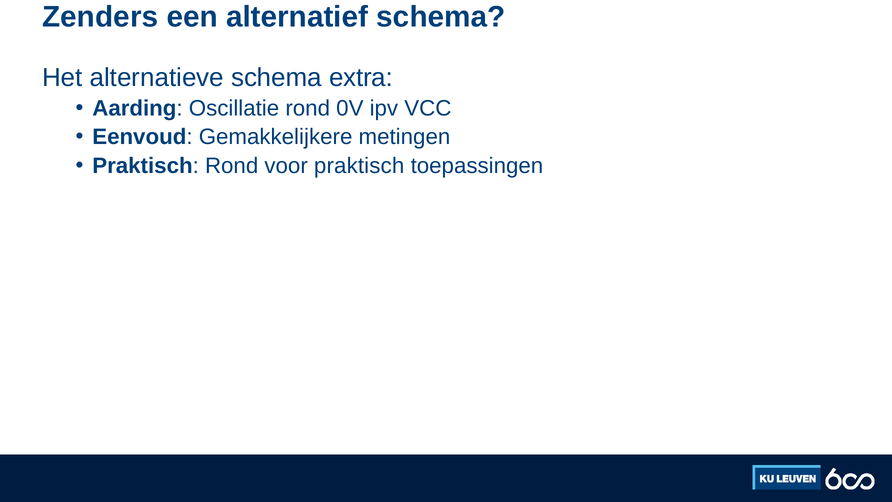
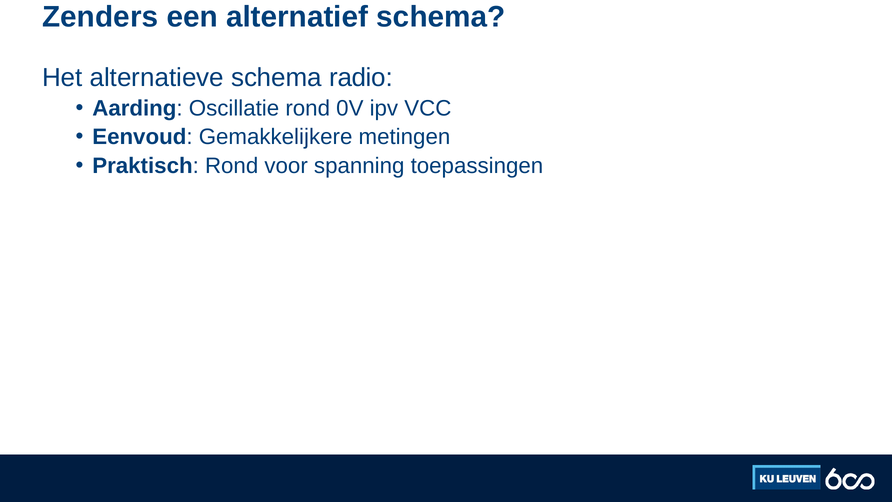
extra: extra -> radio (361, 77)
voor praktisch: praktisch -> spanning (359, 166)
